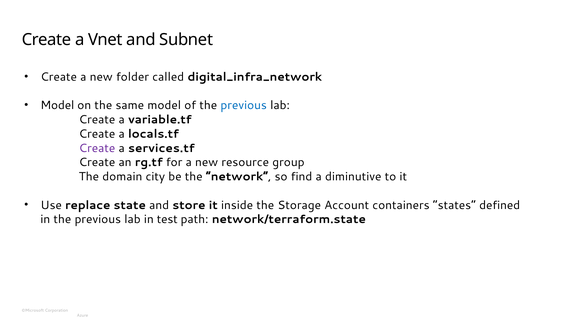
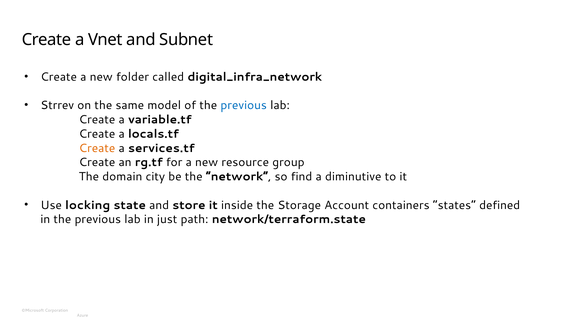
Model: Model -> Strrev (57, 105)
Create colour: purple -> orange (97, 148)
replace: replace -> locking (88, 205)
test: test -> just (167, 220)
